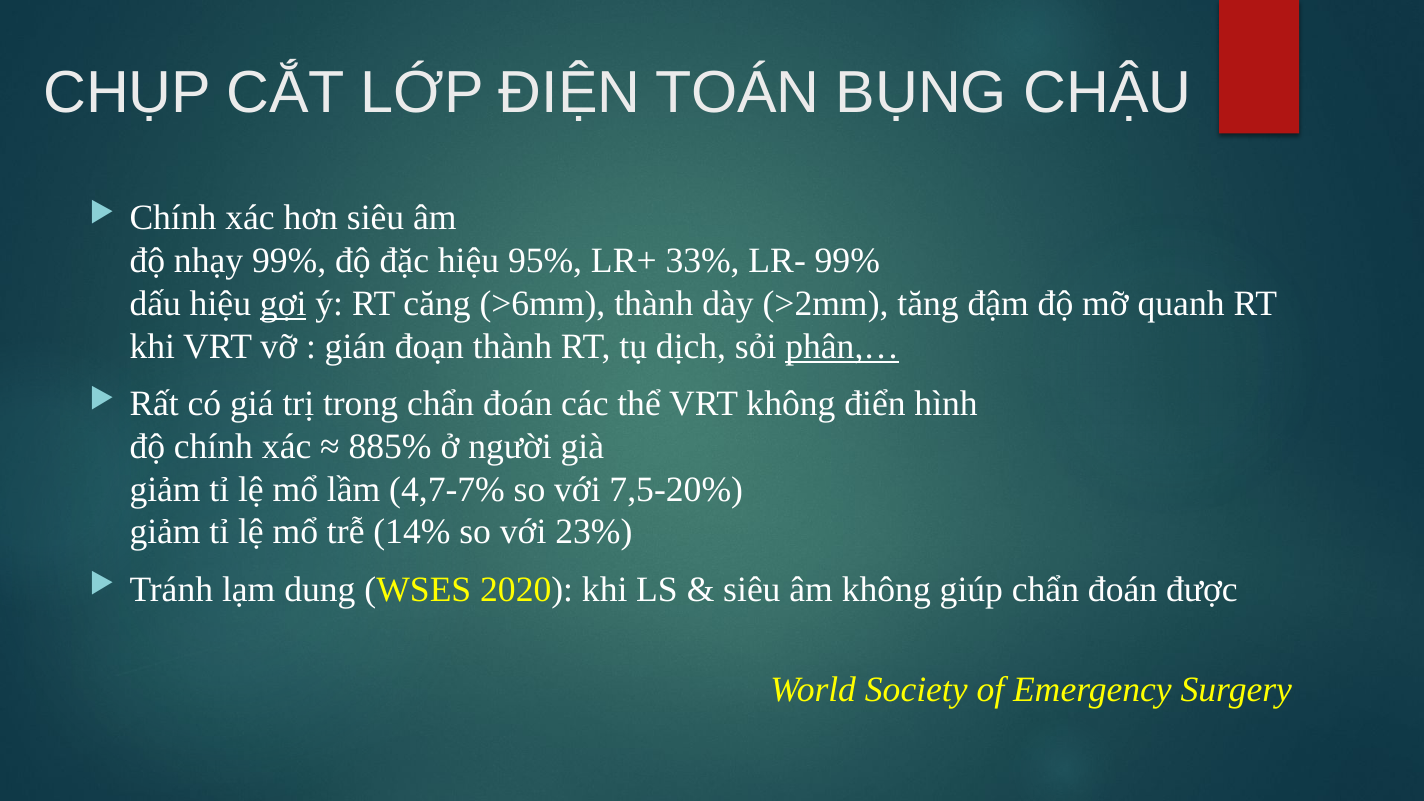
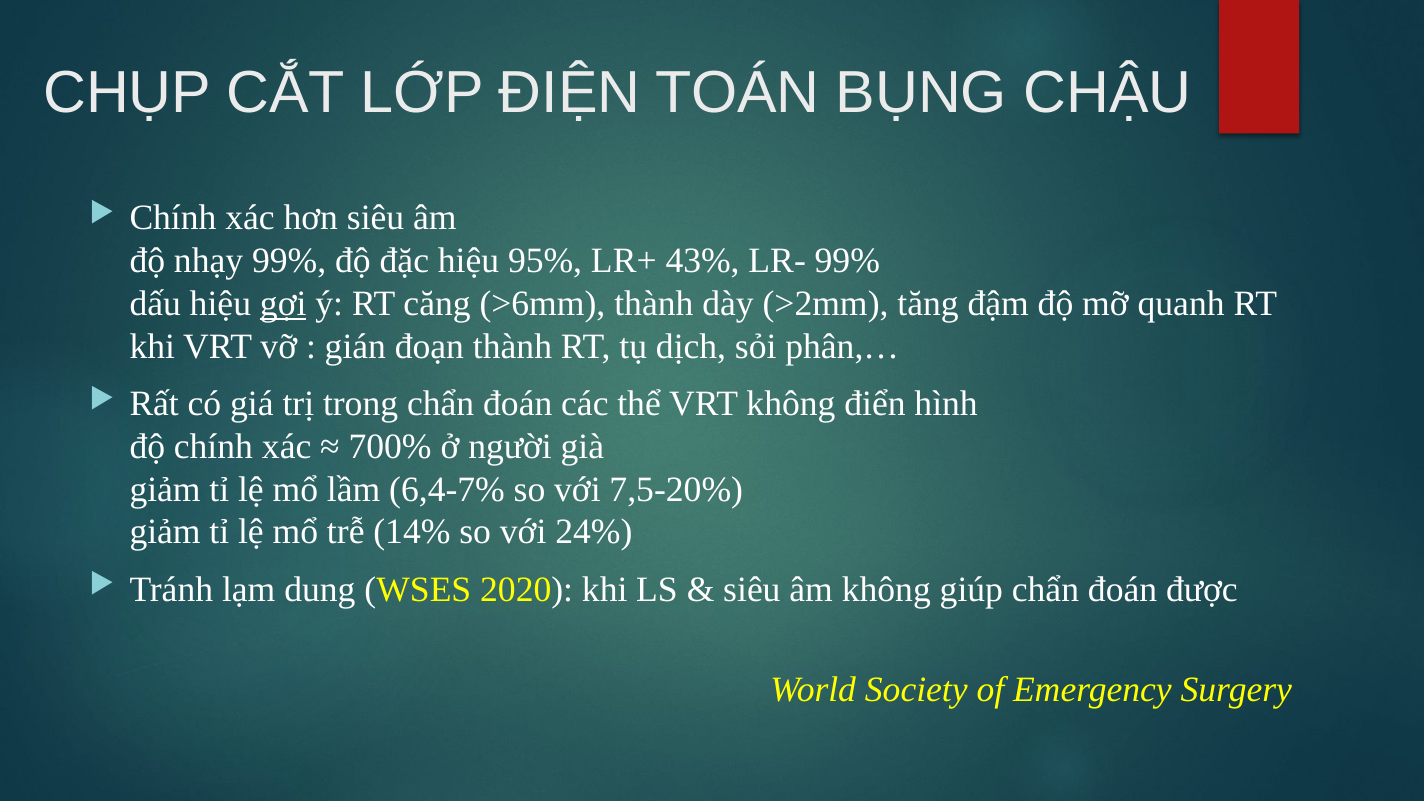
33%: 33% -> 43% (703, 261)
phân,… underline: present -> none (842, 346)
885%: 885% -> 700% (390, 447)
4,7-7%: 4,7-7% -> 6,4-7% (447, 489)
23%: 23% -> 24% (594, 532)
